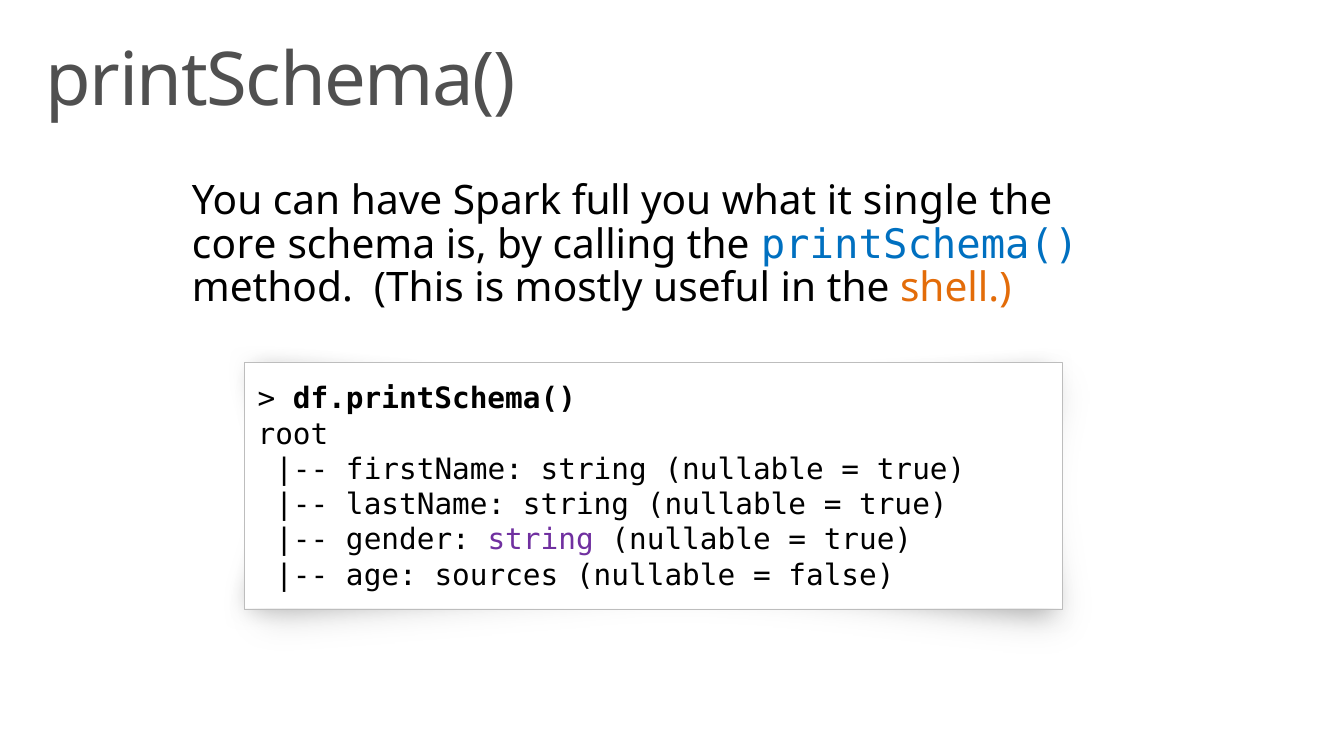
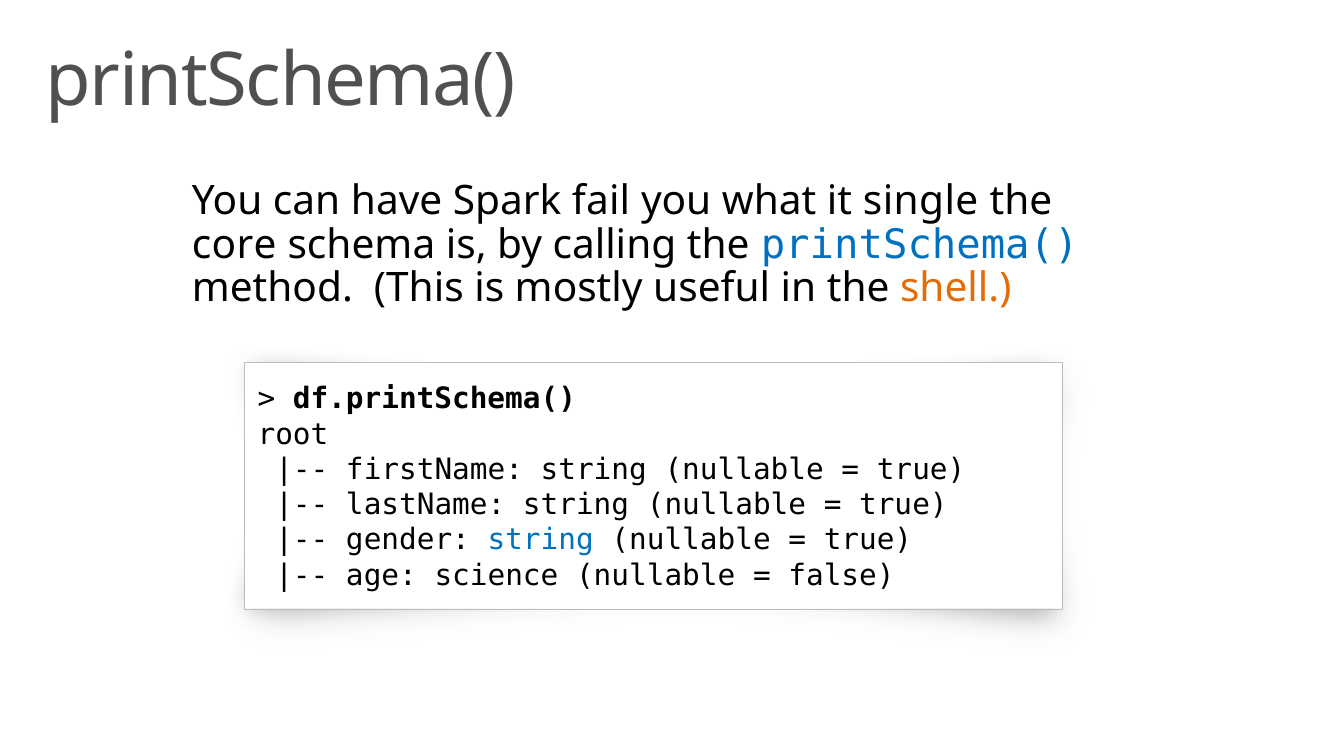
full: full -> fail (601, 201)
string colour: purple -> blue (541, 540)
sources: sources -> science (496, 576)
